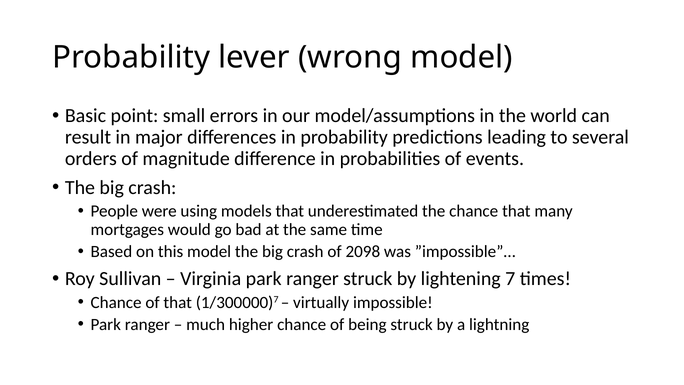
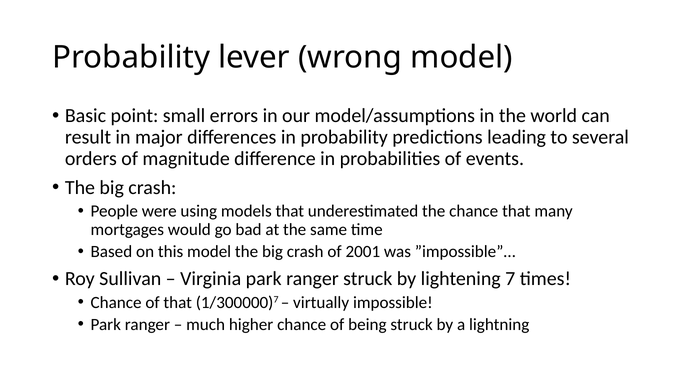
2098: 2098 -> 2001 (363, 251)
